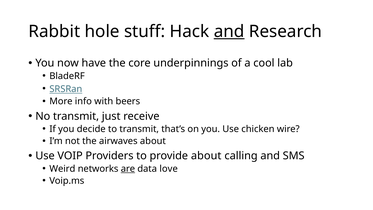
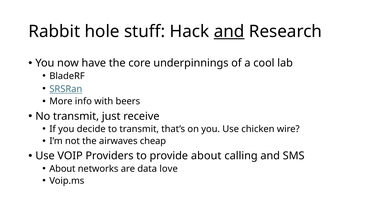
airwaves about: about -> cheap (153, 141)
Weird: Weird -> About (62, 169)
are underline: present -> none (128, 169)
